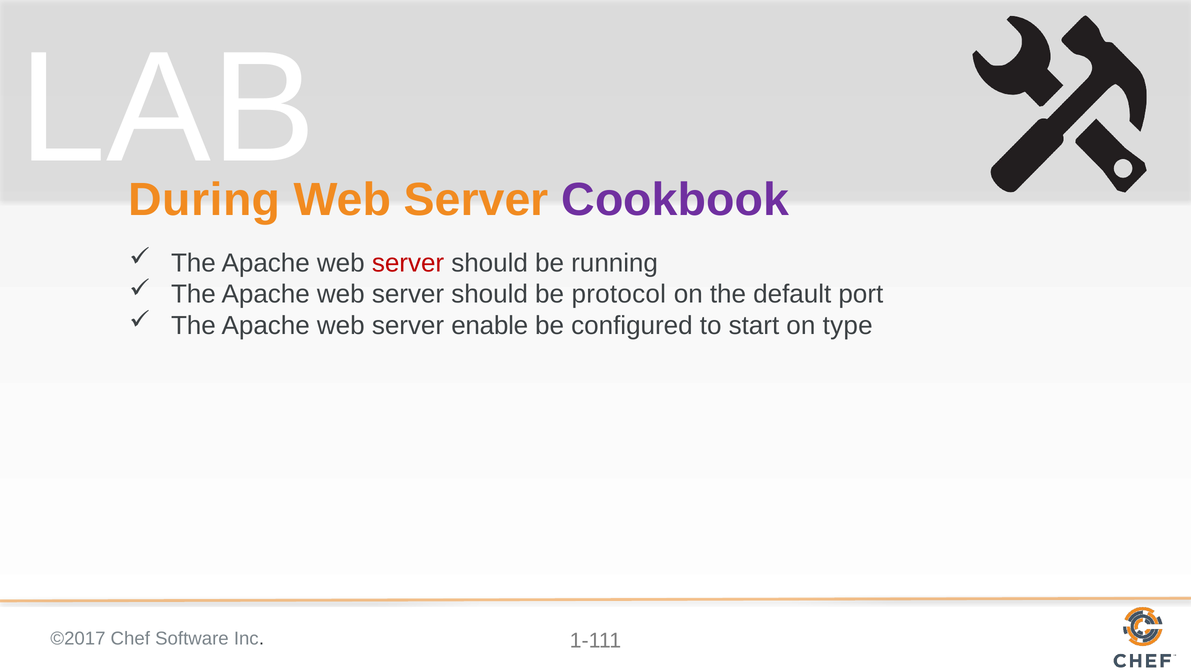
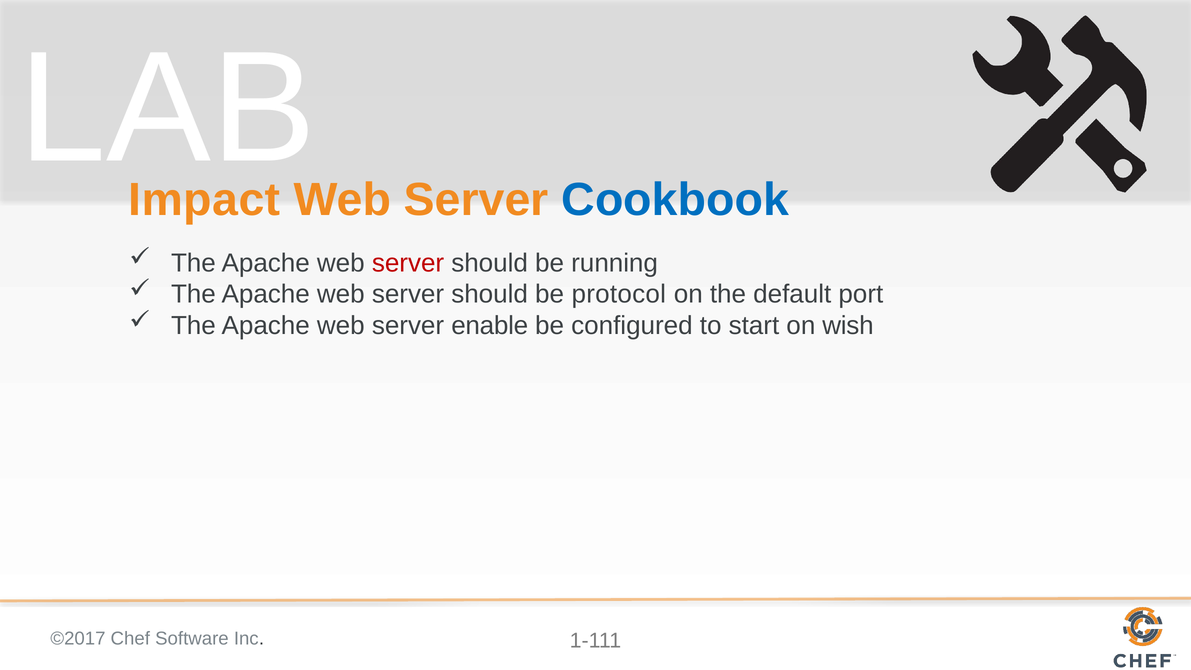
During: During -> Impact (204, 200)
Cookbook colour: purple -> blue (675, 200)
type: type -> wish (848, 326)
